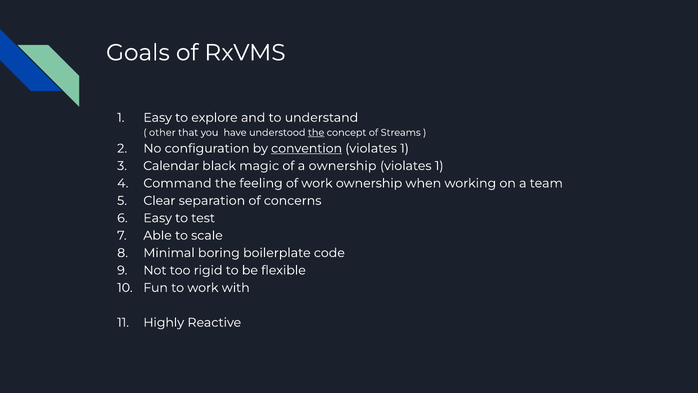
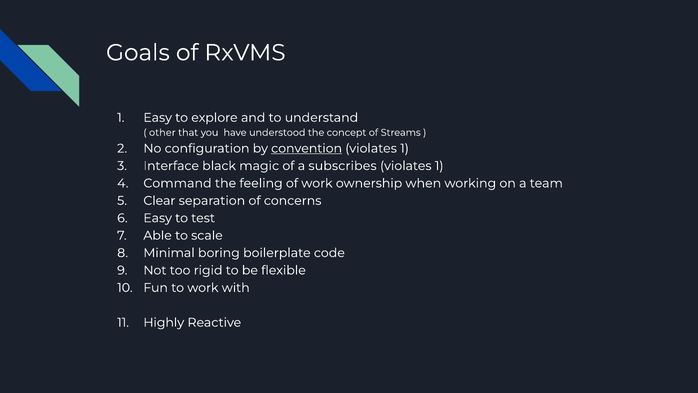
the underline: present -> none (316, 132)
Calendar: Calendar -> Interface (171, 166)
a ownership: ownership -> subscribes (343, 166)
